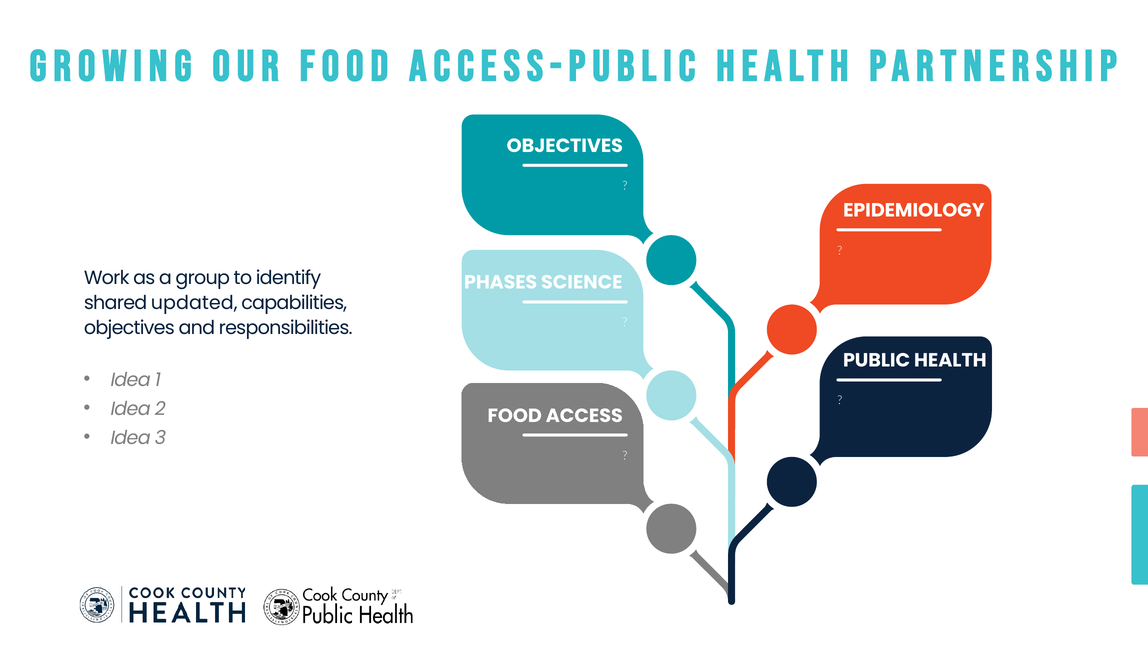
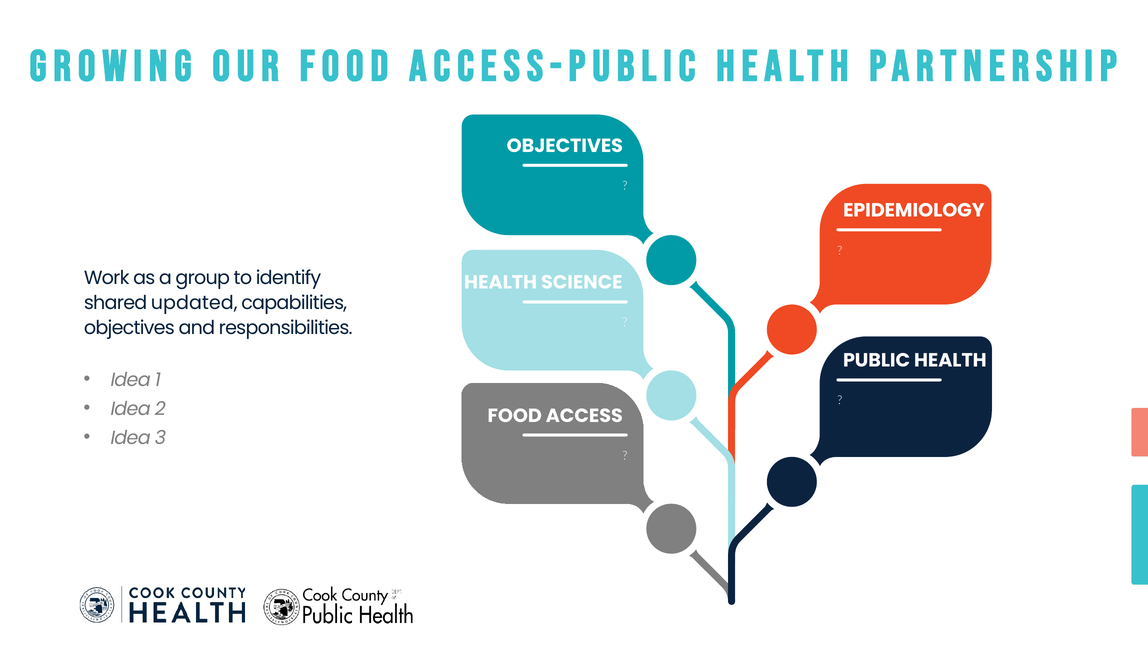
PHASES: PHASES -> HEALTH (501, 282)
